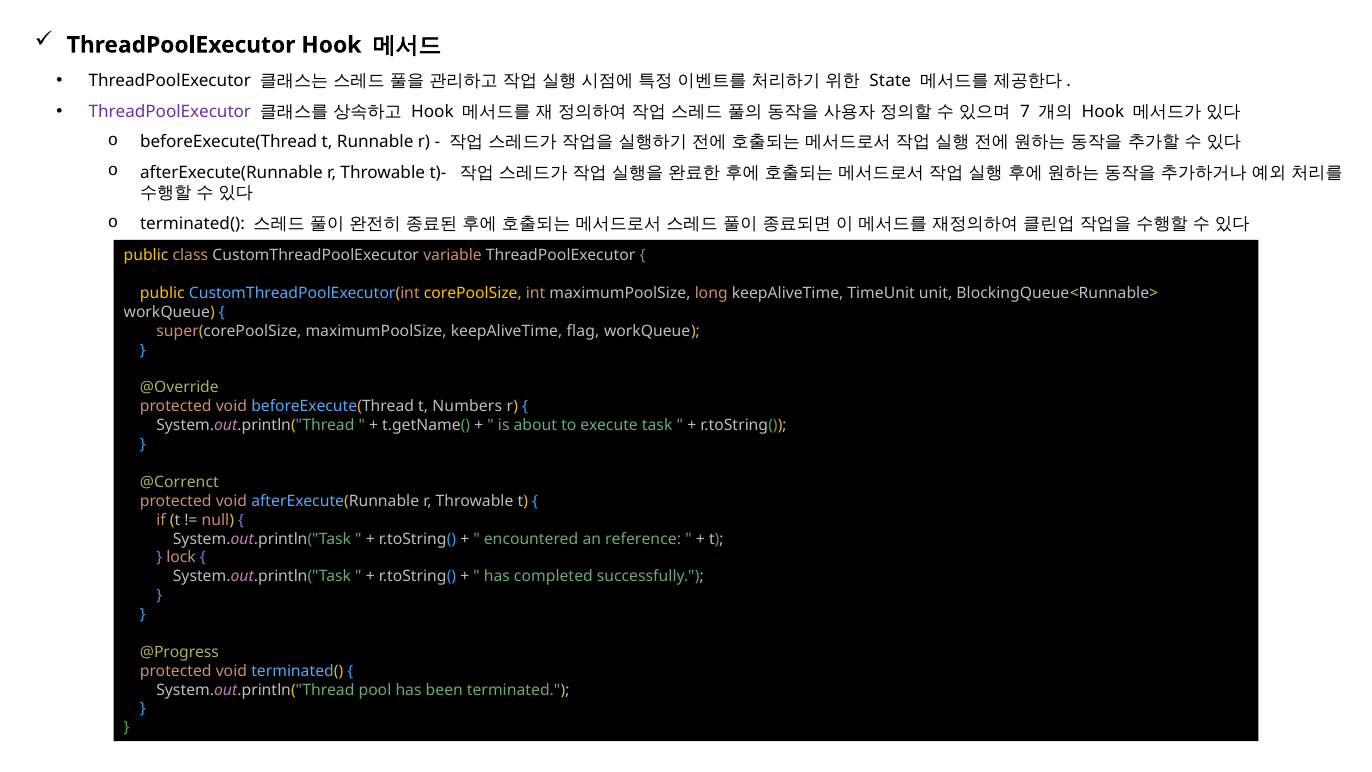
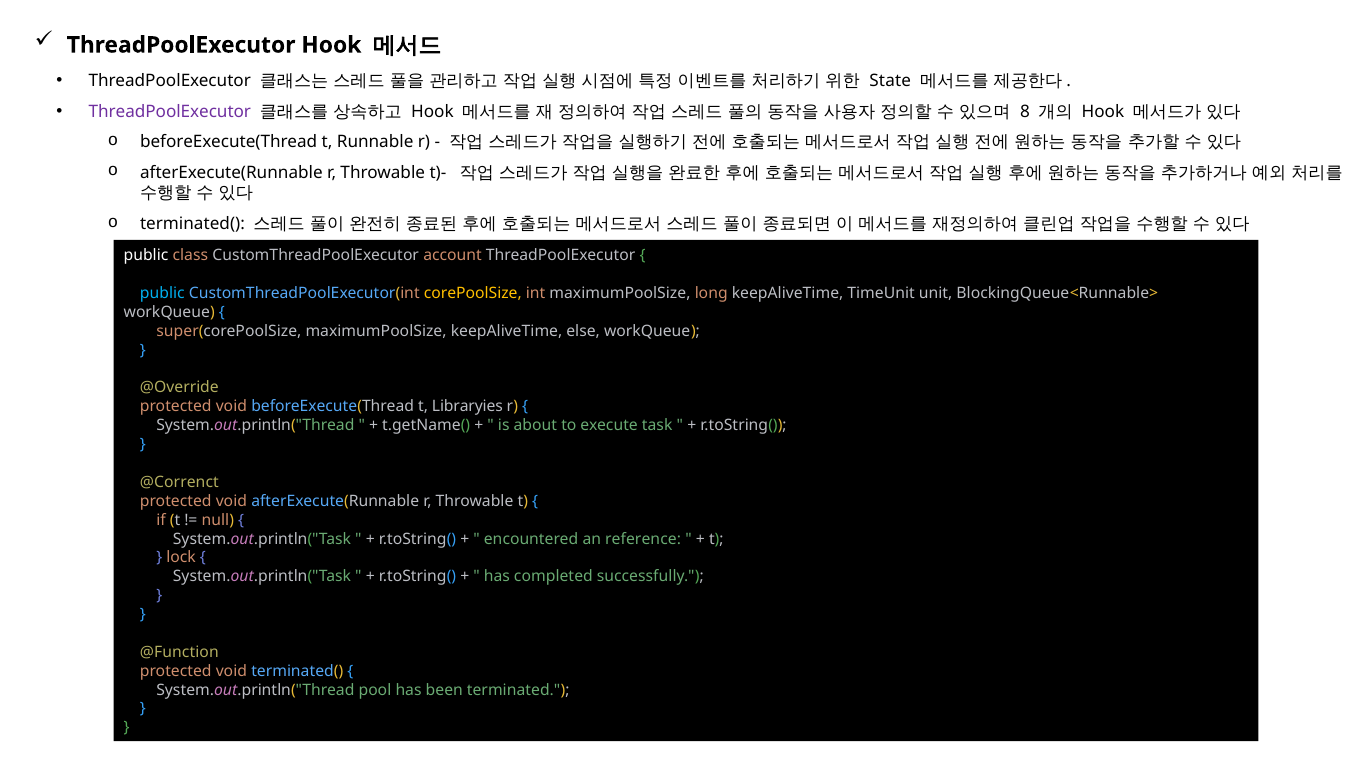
7: 7 -> 8 (1025, 111)
public colour: yellow -> white (146, 255)
variable: variable -> account (453, 255)
public colour: yellow -> light blue (162, 293)
flag: flag -> else (583, 331)
Numbers: Numbers -> Libraryies (467, 406)
@Progress: @Progress -> @Function (179, 652)
